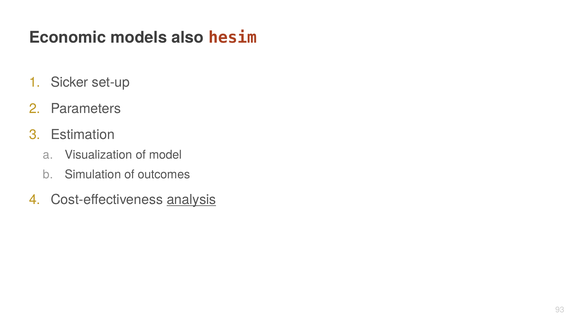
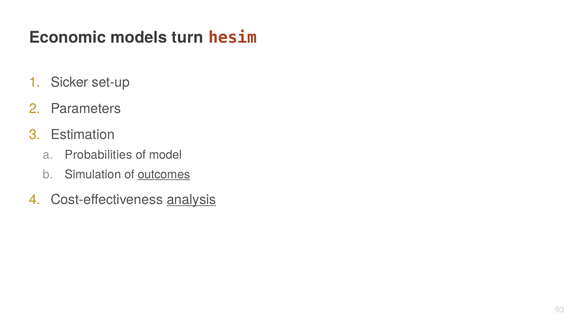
also: also -> turn (188, 37)
Visualization: Visualization -> Probabilities (98, 155)
outcomes underline: none -> present (164, 174)
